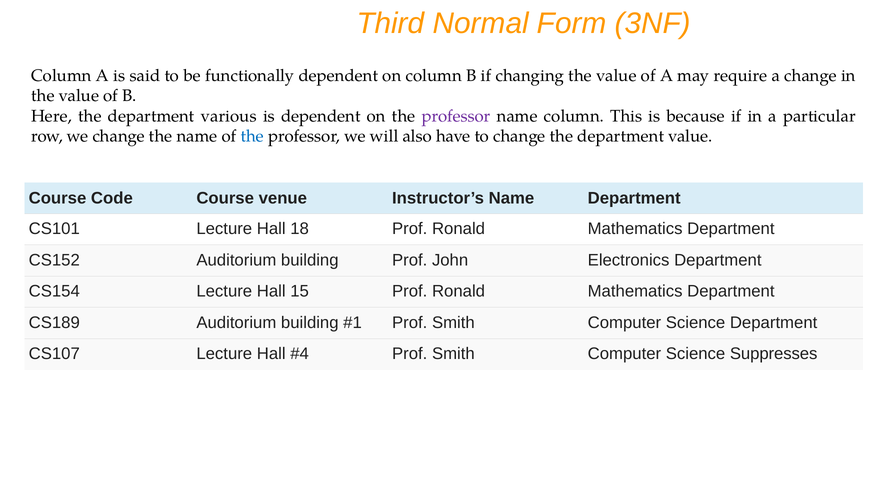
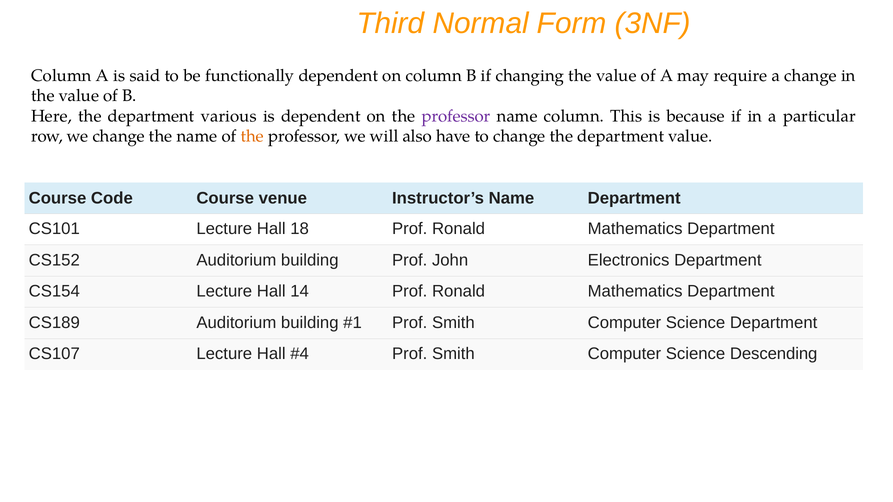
the colour: blue -> orange (252, 136)
15: 15 -> 14 (300, 292)
Suppresses: Suppresses -> Descending (774, 354)
